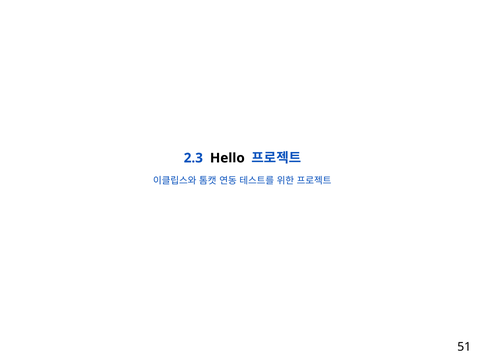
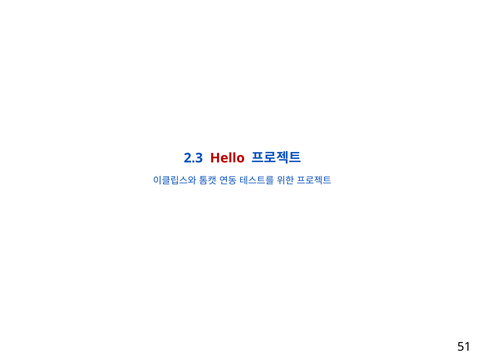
Hello colour: black -> red (227, 158)
